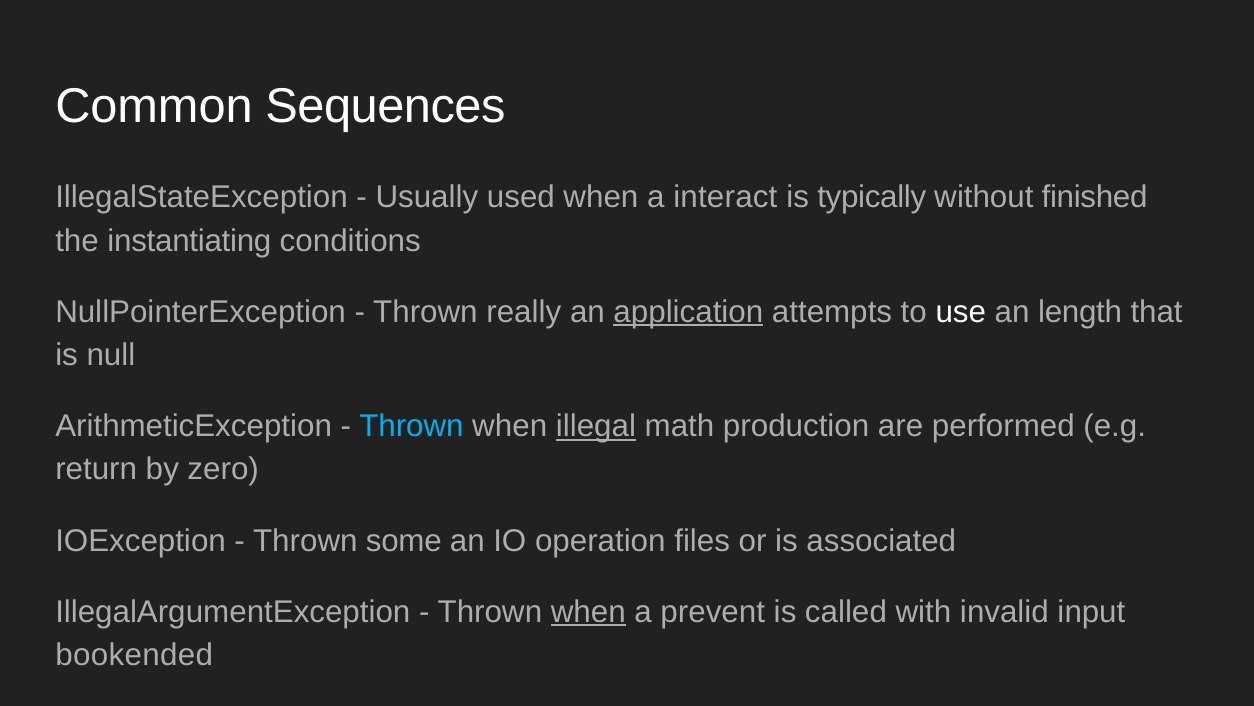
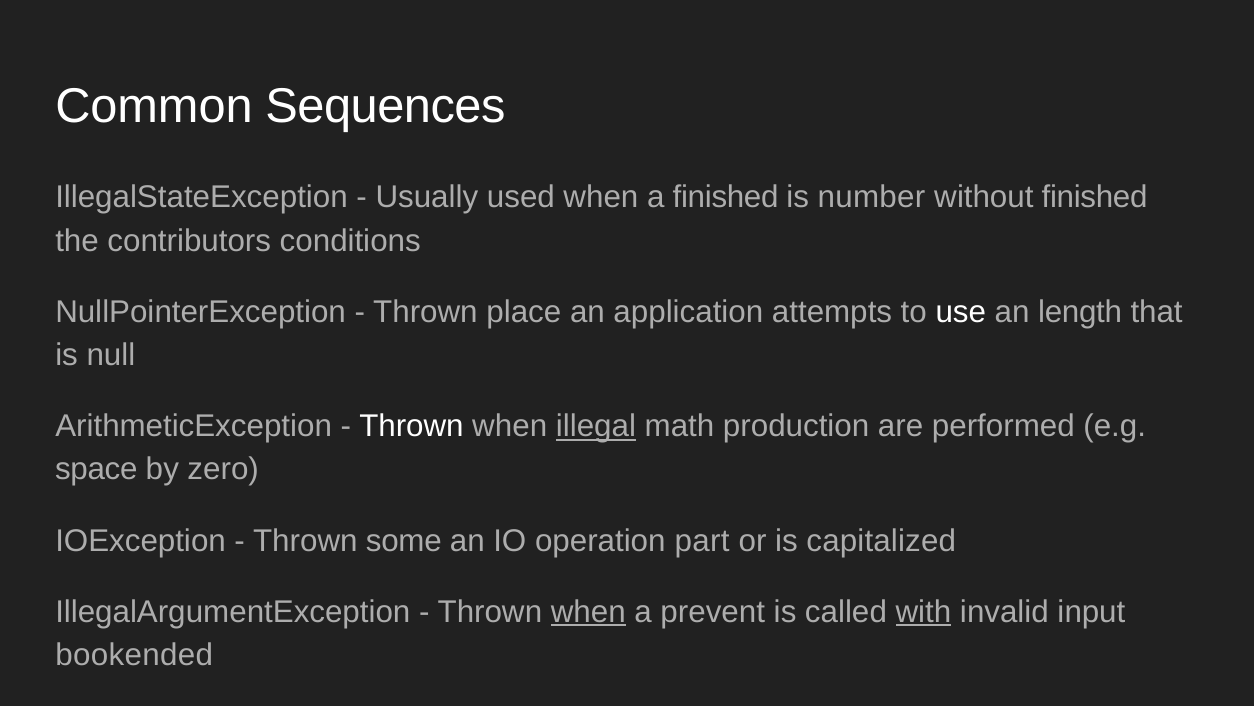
a interact: interact -> finished (726, 197)
typically: typically -> number (872, 197)
instantiating: instantiating -> contributors (189, 240)
really: really -> place (524, 312)
application underline: present -> none (688, 312)
Thrown colour: light blue -> white (411, 426)
return: return -> space (96, 469)
files: files -> part (702, 540)
associated: associated -> capitalized (881, 540)
with underline: none -> present (923, 611)
